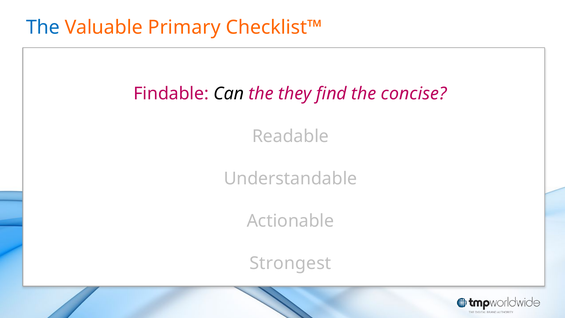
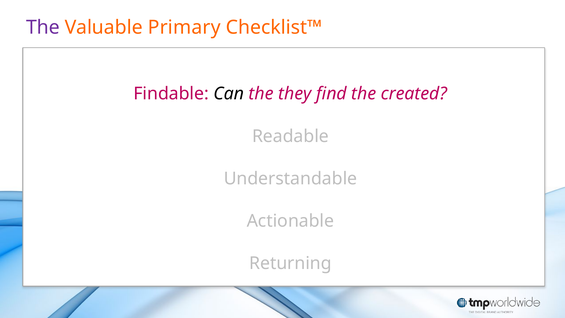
The colour: blue -> purple (43, 27)
concise: concise -> created (414, 94)
Strongest: Strongest -> Returning (290, 263)
